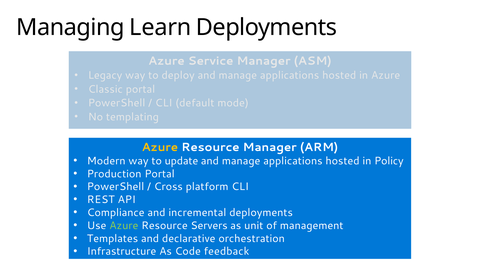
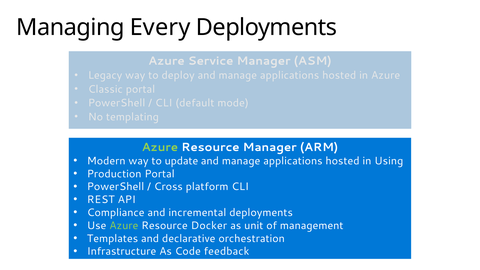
Learn: Learn -> Every (160, 27)
Azure colour: yellow -> light green (160, 147)
Policy: Policy -> Using (389, 161)
Servers: Servers -> Docker (209, 226)
